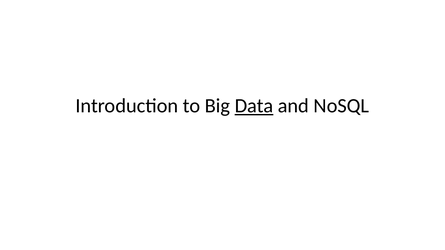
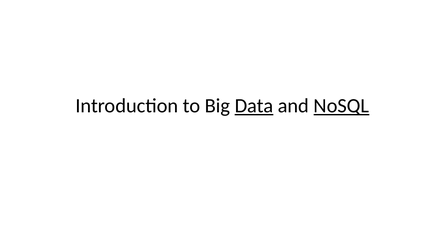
NoSQL underline: none -> present (341, 106)
